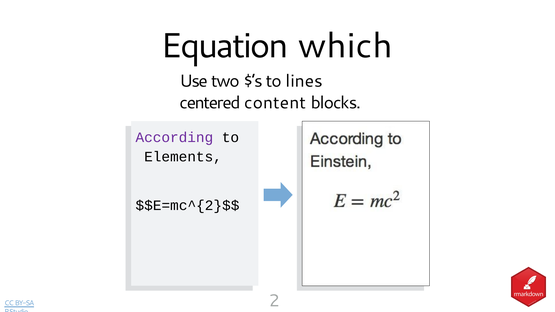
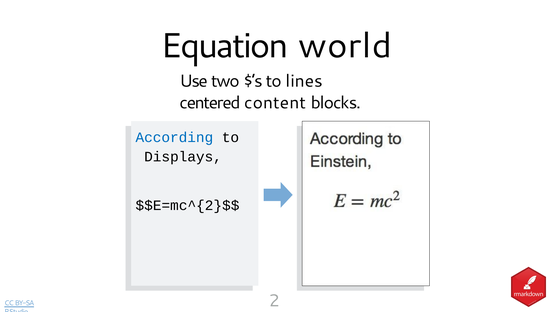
which: which -> world (345, 46)
According colour: purple -> blue (174, 137)
Elements: Elements -> Displays (183, 157)
